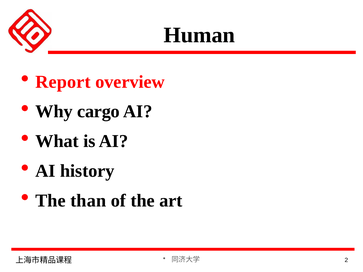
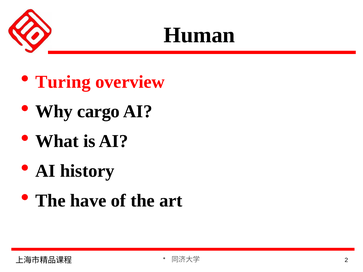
Report: Report -> Turing (63, 82)
than: than -> have (88, 201)
